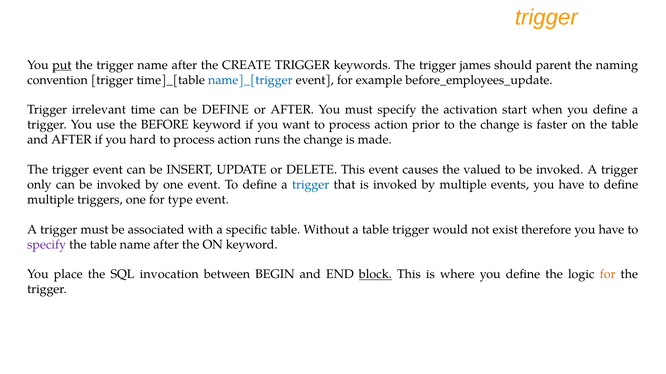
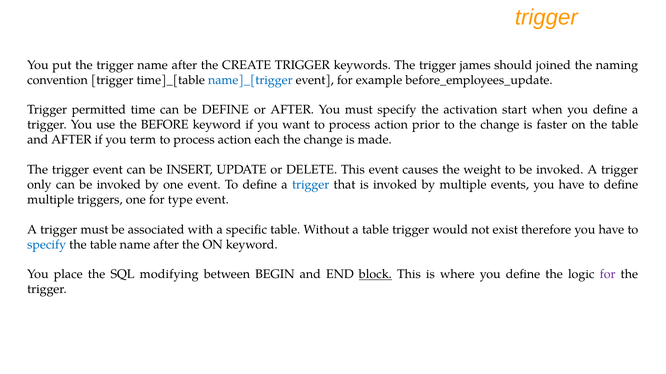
put underline: present -> none (62, 65)
parent: parent -> joined (553, 65)
irrelevant: irrelevant -> permitted (99, 110)
hard: hard -> term (143, 140)
runs: runs -> each (267, 140)
valued: valued -> weight (482, 170)
specify colour: purple -> blue (47, 245)
invocation: invocation -> modifying (169, 275)
for colour: orange -> purple (608, 275)
